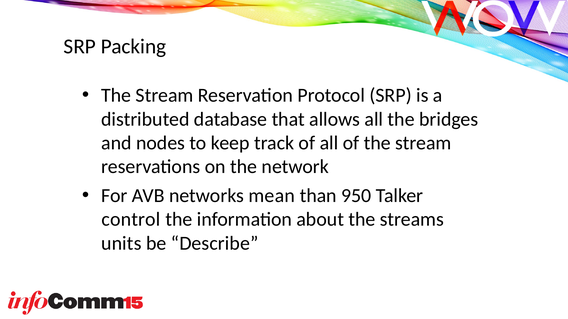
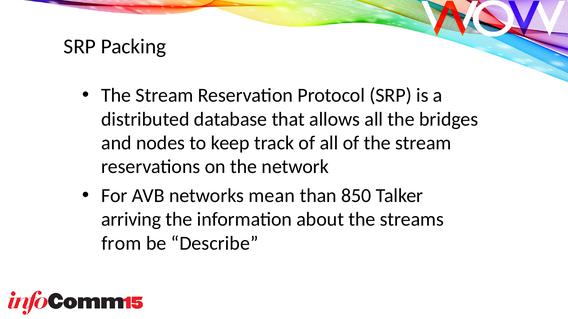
950: 950 -> 850 (356, 196)
control: control -> arriving (131, 220)
units: units -> from (121, 244)
